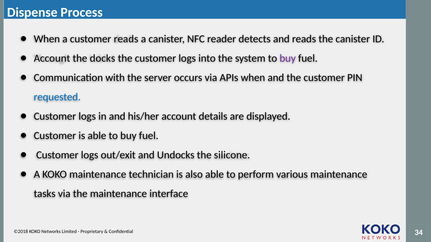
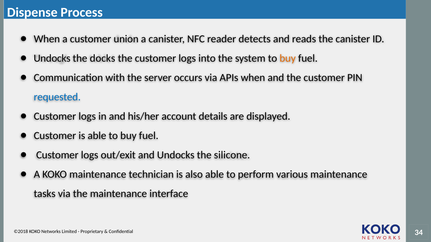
customer reads: reads -> union (126, 39)
Account: Account -> Undocks (52, 58)
buy colour: purple -> orange (288, 58)
